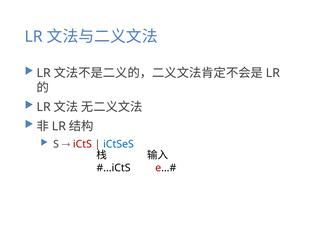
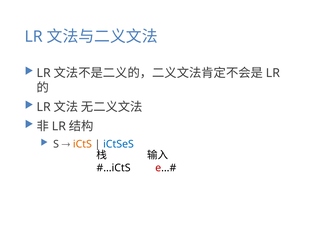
iCtS colour: red -> orange (82, 144)
